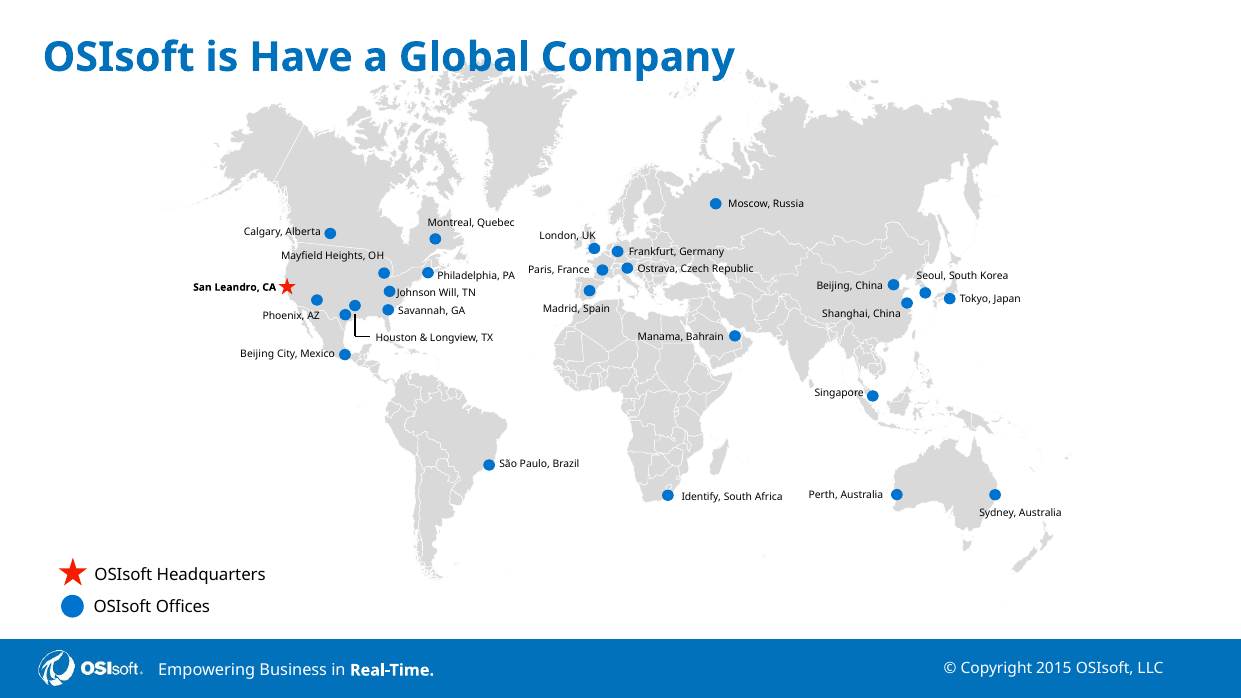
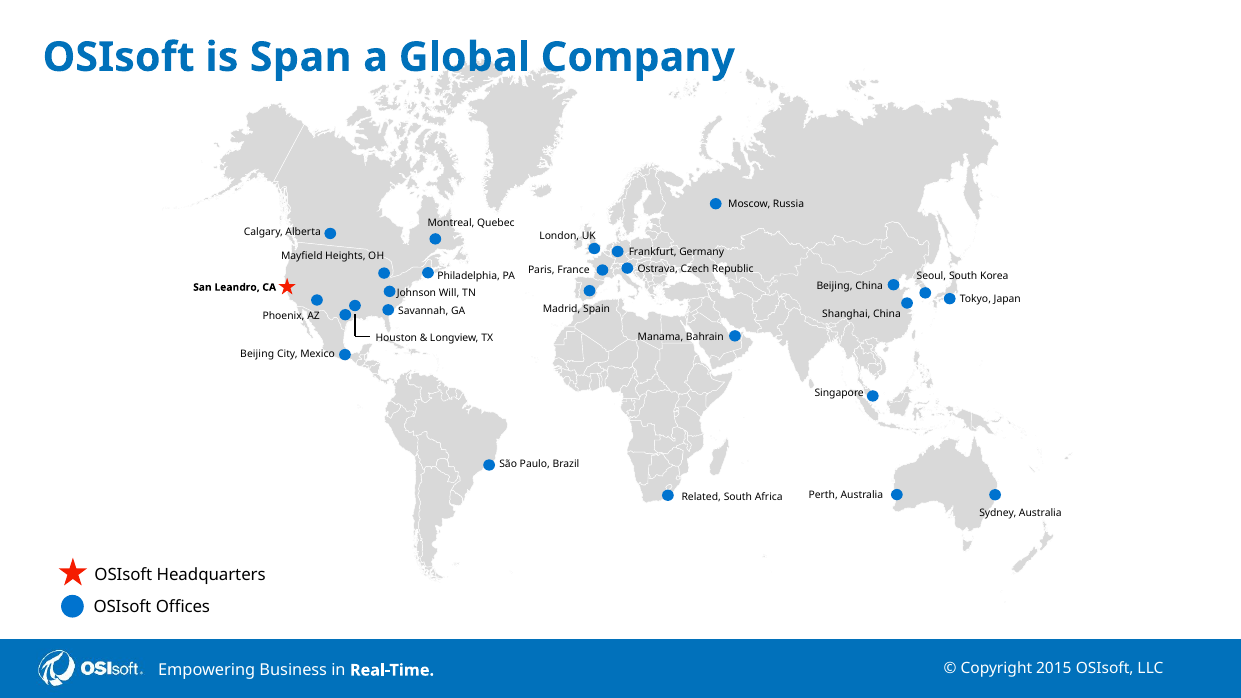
Have: Have -> Span (301, 57)
Identify: Identify -> Related (701, 497)
